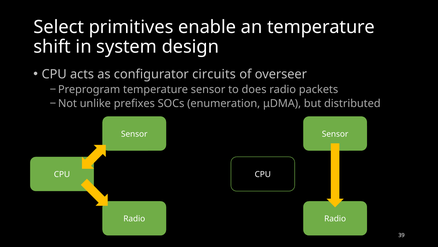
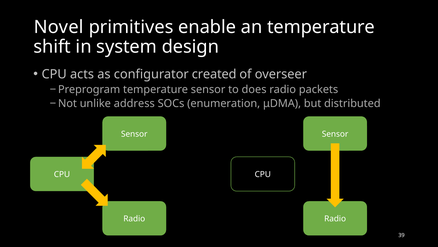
Select: Select -> Novel (59, 27)
circuits: circuits -> created (214, 74)
prefixes: prefixes -> address (134, 103)
